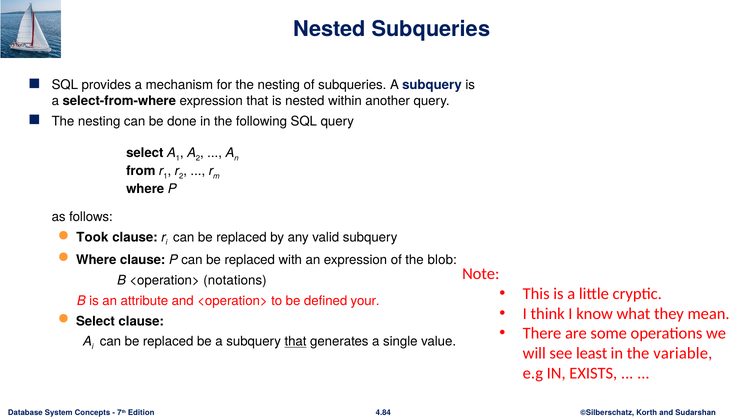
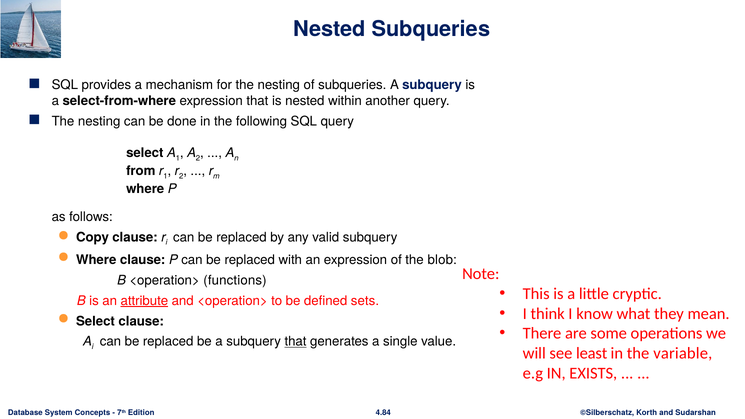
Took: Took -> Copy (93, 237)
notations: notations -> functions (235, 280)
attribute underline: none -> present (144, 301)
your: your -> sets (365, 301)
